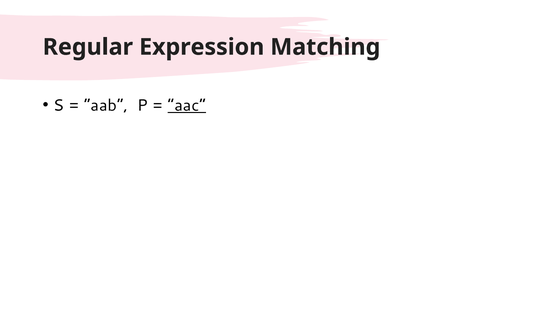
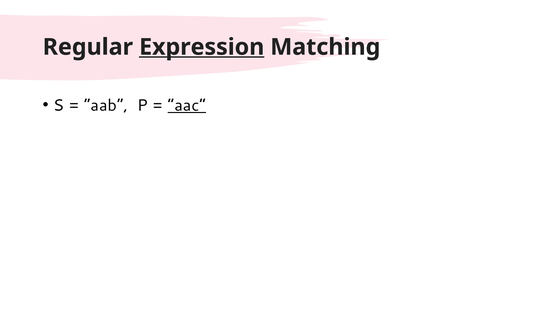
Expression underline: none -> present (202, 47)
